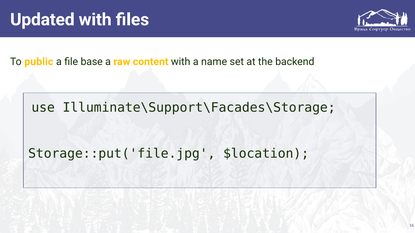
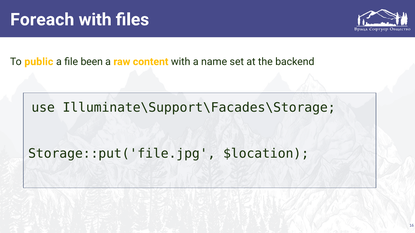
Updated: Updated -> Foreach (42, 20)
base: base -> been (92, 62)
